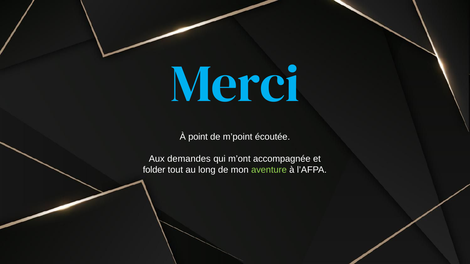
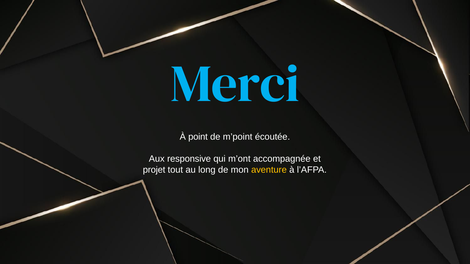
demandes: demandes -> responsive (189, 159)
folder: folder -> projet (154, 170)
aventure colour: light green -> yellow (269, 170)
